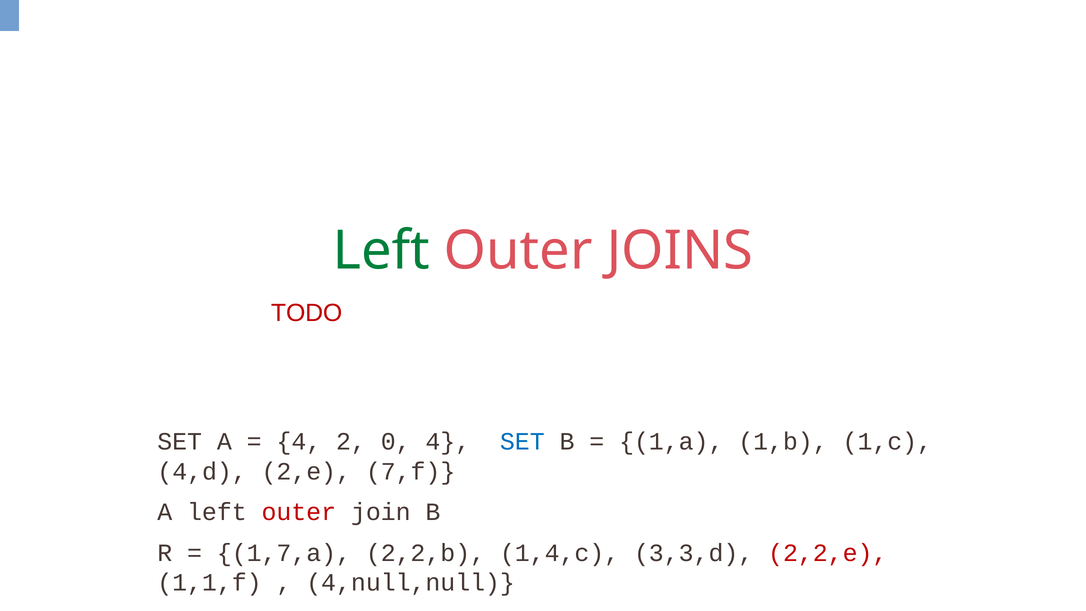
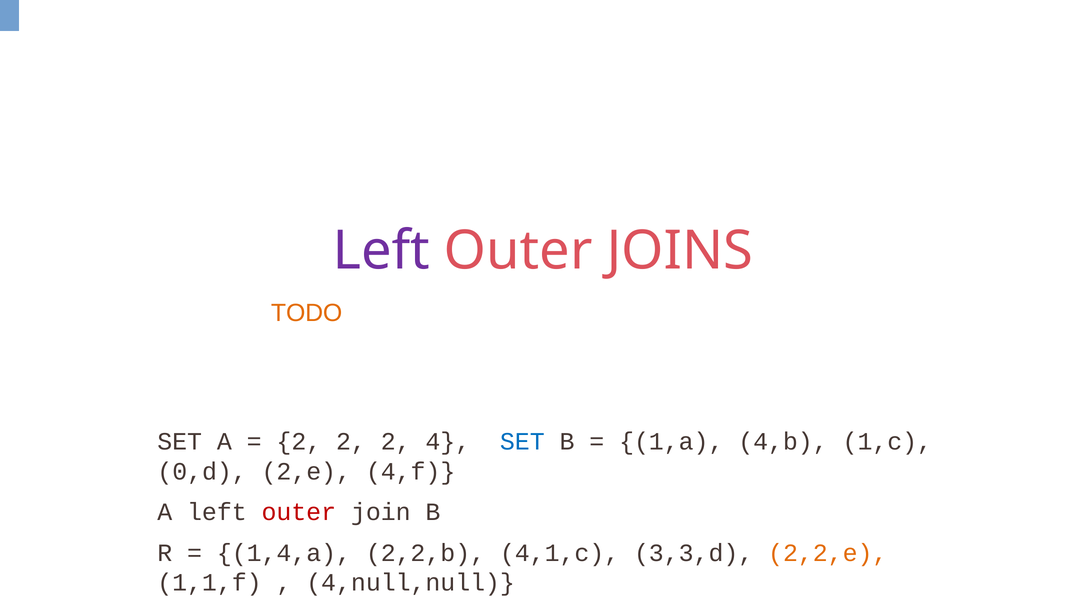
Left colour: green -> purple (381, 251)
TODO colour: red -> orange (307, 313)
4: 4 -> 2 (299, 442)
0: 0 -> 2 (396, 442)
1,b: 1,b -> 4,b (783, 442)
4,d: 4,d -> 0,d (202, 471)
7,f: 7,f -> 4,f (411, 471)
1,7,a: 1,7,a -> 1,4,a (284, 553)
1,4,c: 1,4,c -> 4,1,c (560, 553)
2,2,e colour: red -> orange (828, 553)
